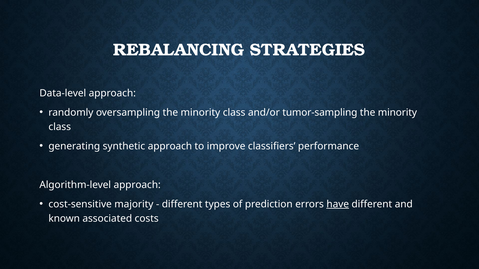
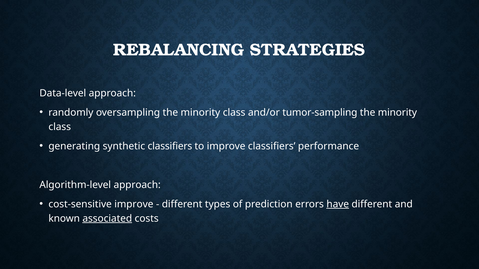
synthetic approach: approach -> classifiers (170, 146)
cost-sensitive majority: majority -> improve (134, 204)
associated underline: none -> present (107, 219)
